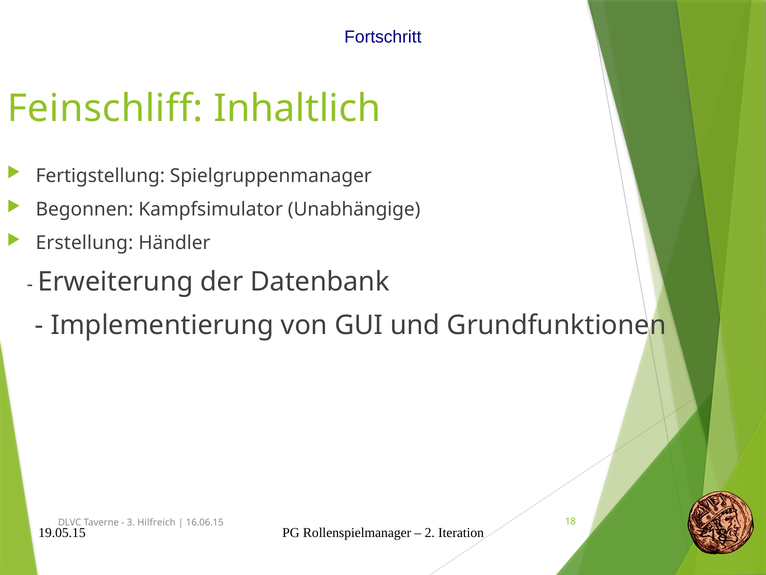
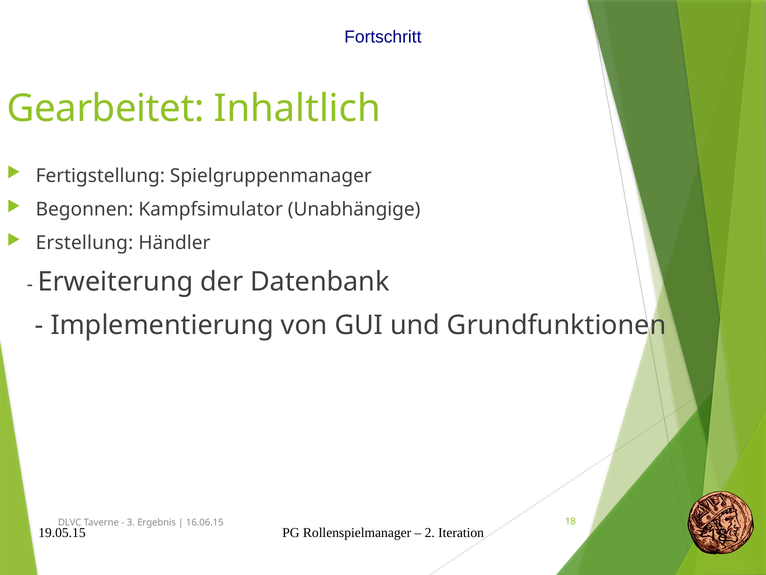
Feinschliff: Feinschliff -> Gearbeitet (105, 109)
Hilfreich: Hilfreich -> Ergebnis (157, 522)
